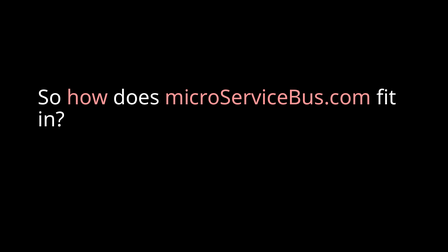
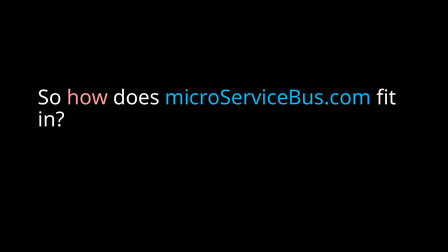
microServiceBus.com colour: pink -> light blue (268, 98)
